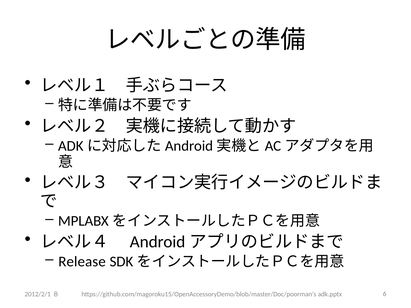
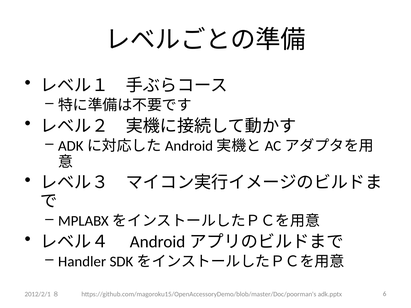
Release: Release -> Handler (82, 262)
